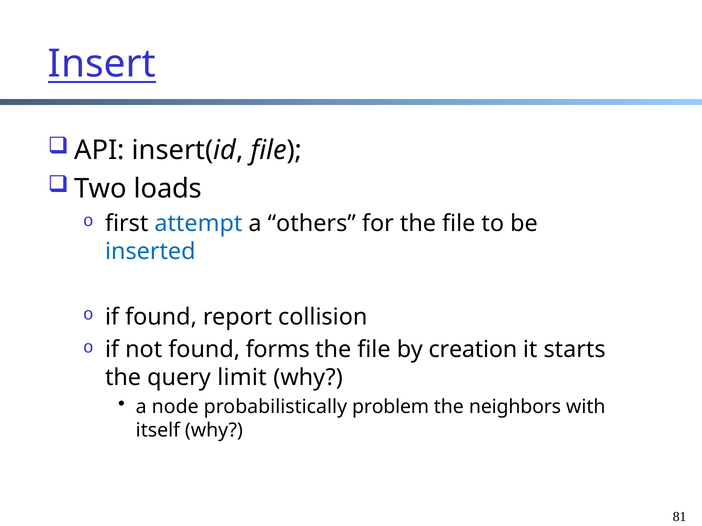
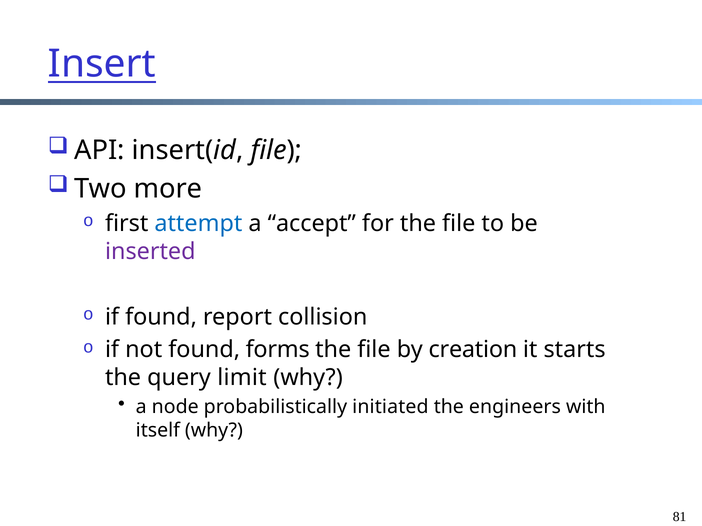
loads: loads -> more (168, 189)
others: others -> accept (312, 224)
inserted colour: blue -> purple (150, 252)
problem: problem -> initiated (390, 407)
neighbors: neighbors -> engineers (515, 407)
